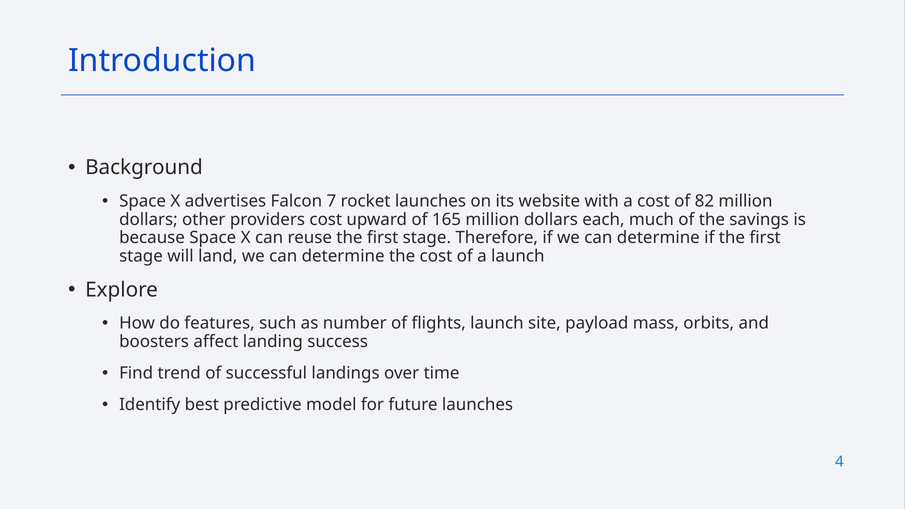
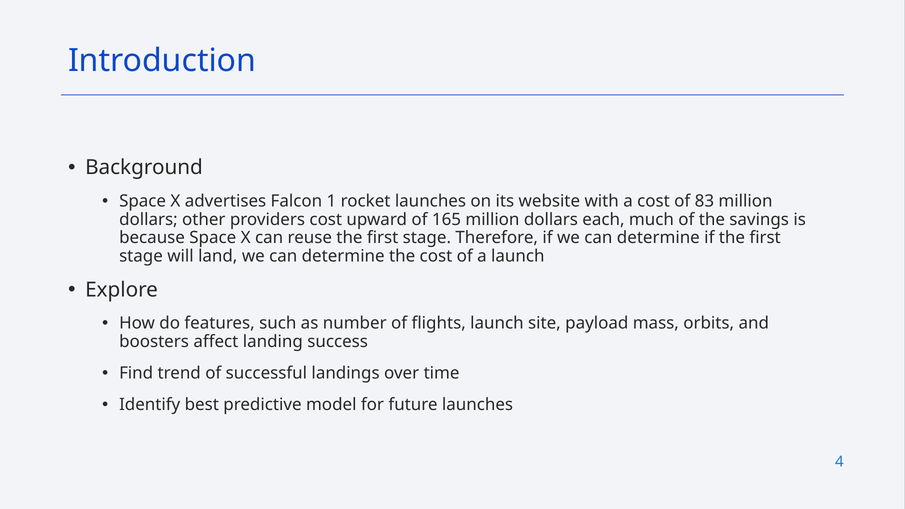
7: 7 -> 1 (331, 201)
82: 82 -> 83 (704, 201)
